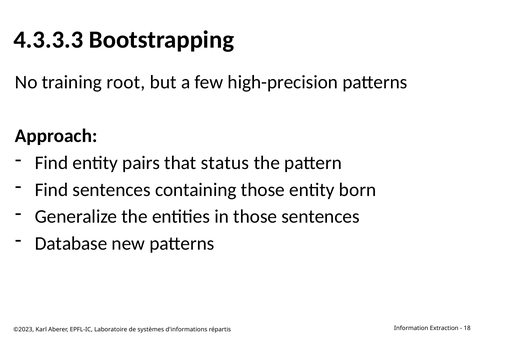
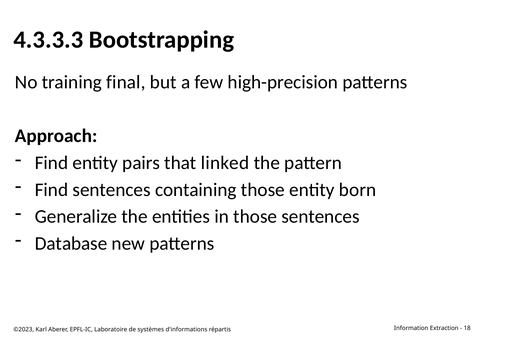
root: root -> final (126, 82)
status: status -> linked (225, 163)
